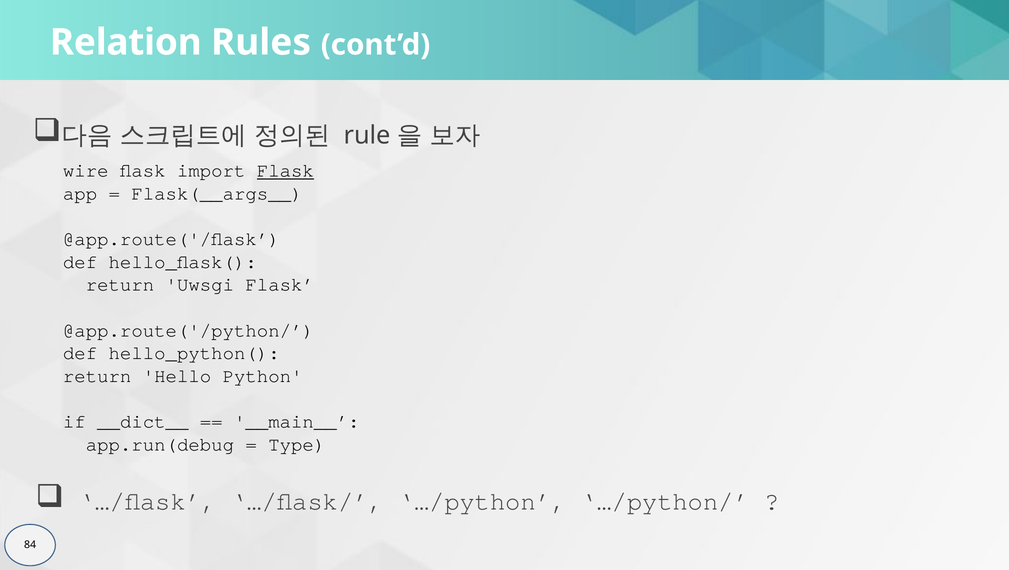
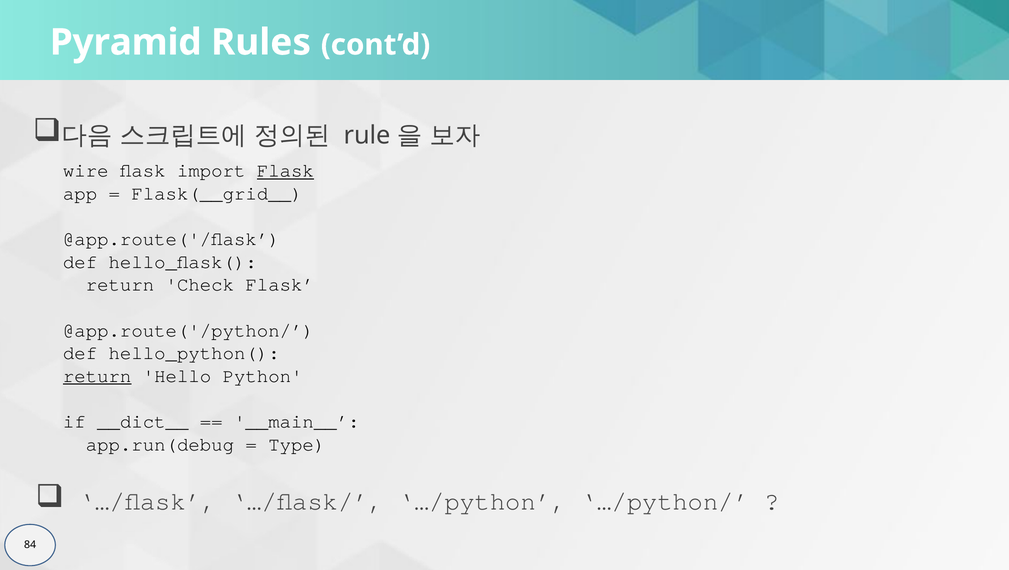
Relation: Relation -> Pyramid (126, 42)
Flask(__args__: Flask(__args__ -> Flask(__grid__ (217, 194)
Uwsgi: Uwsgi -> Check (200, 285)
return underline: none -> present (97, 376)
